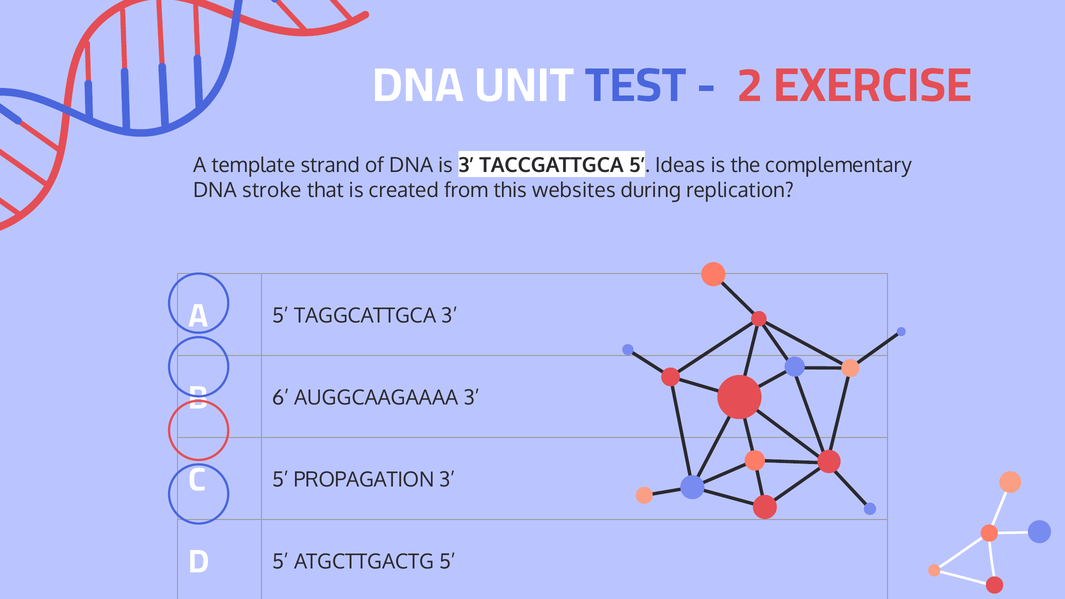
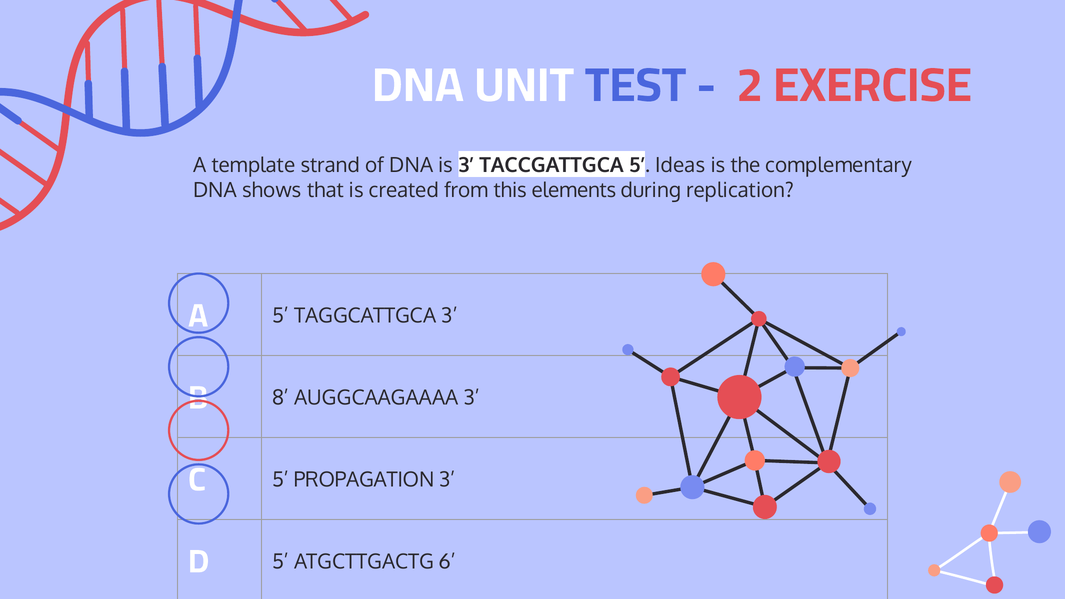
stroke: stroke -> shows (272, 190)
websites: websites -> elements (574, 190)
6: 6 -> 8 (281, 398)
ATGCTTGACTG 5: 5 -> 6 (447, 562)
